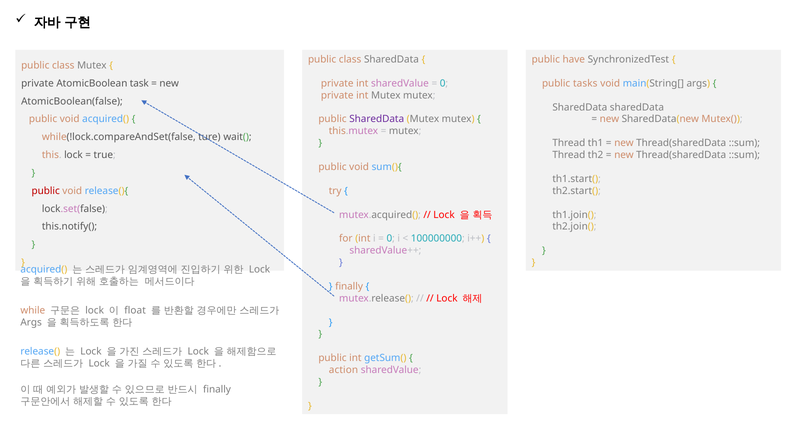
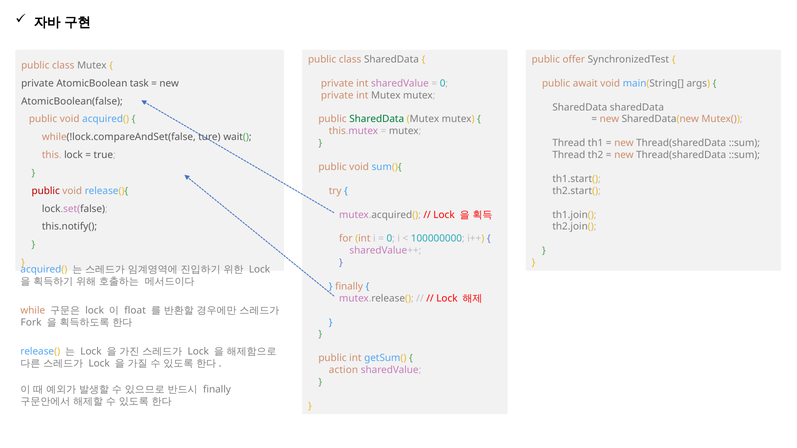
have: have -> offer (574, 59)
tasks: tasks -> await (585, 83)
SharedData colour: purple -> green (377, 119)
Args: Args -> Fork (31, 323)
